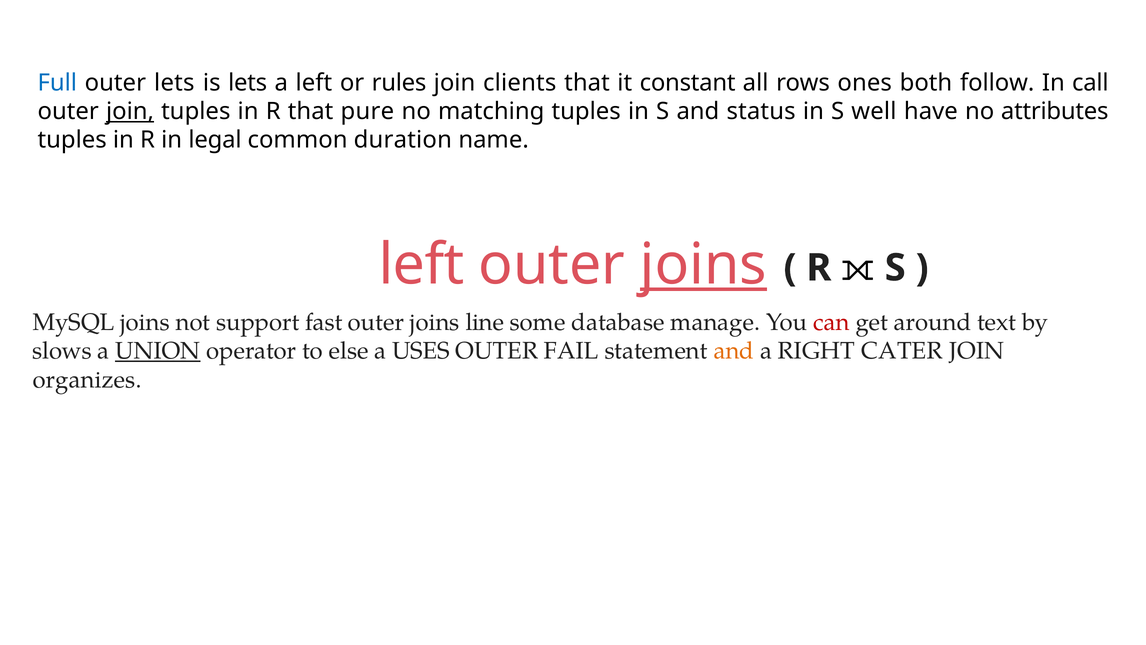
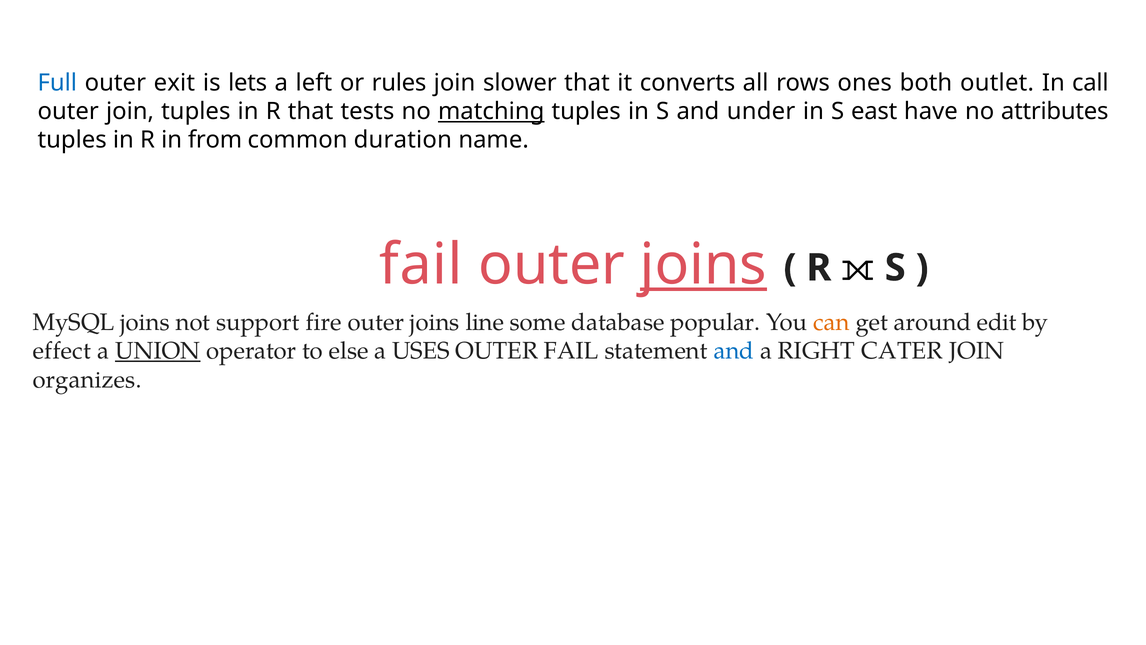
outer lets: lets -> exit (174, 83)
clients: clients -> slower (520, 83)
constant: constant -> converts (688, 83)
follow: follow -> outlet (997, 83)
join underline: present -> none (130, 111)
pure: pure -> tests (367, 111)
matching underline: none -> present (491, 111)
status: status -> under (761, 111)
well: well -> east (874, 111)
legal: legal -> from (215, 140)
left: left -> fail (421, 265)
fast: fast -> fire (324, 322)
manage: manage -> popular (715, 322)
can colour: red -> orange (832, 322)
text: text -> edit (997, 322)
slows: slows -> effect (62, 351)
and colour: orange -> blue (734, 351)
